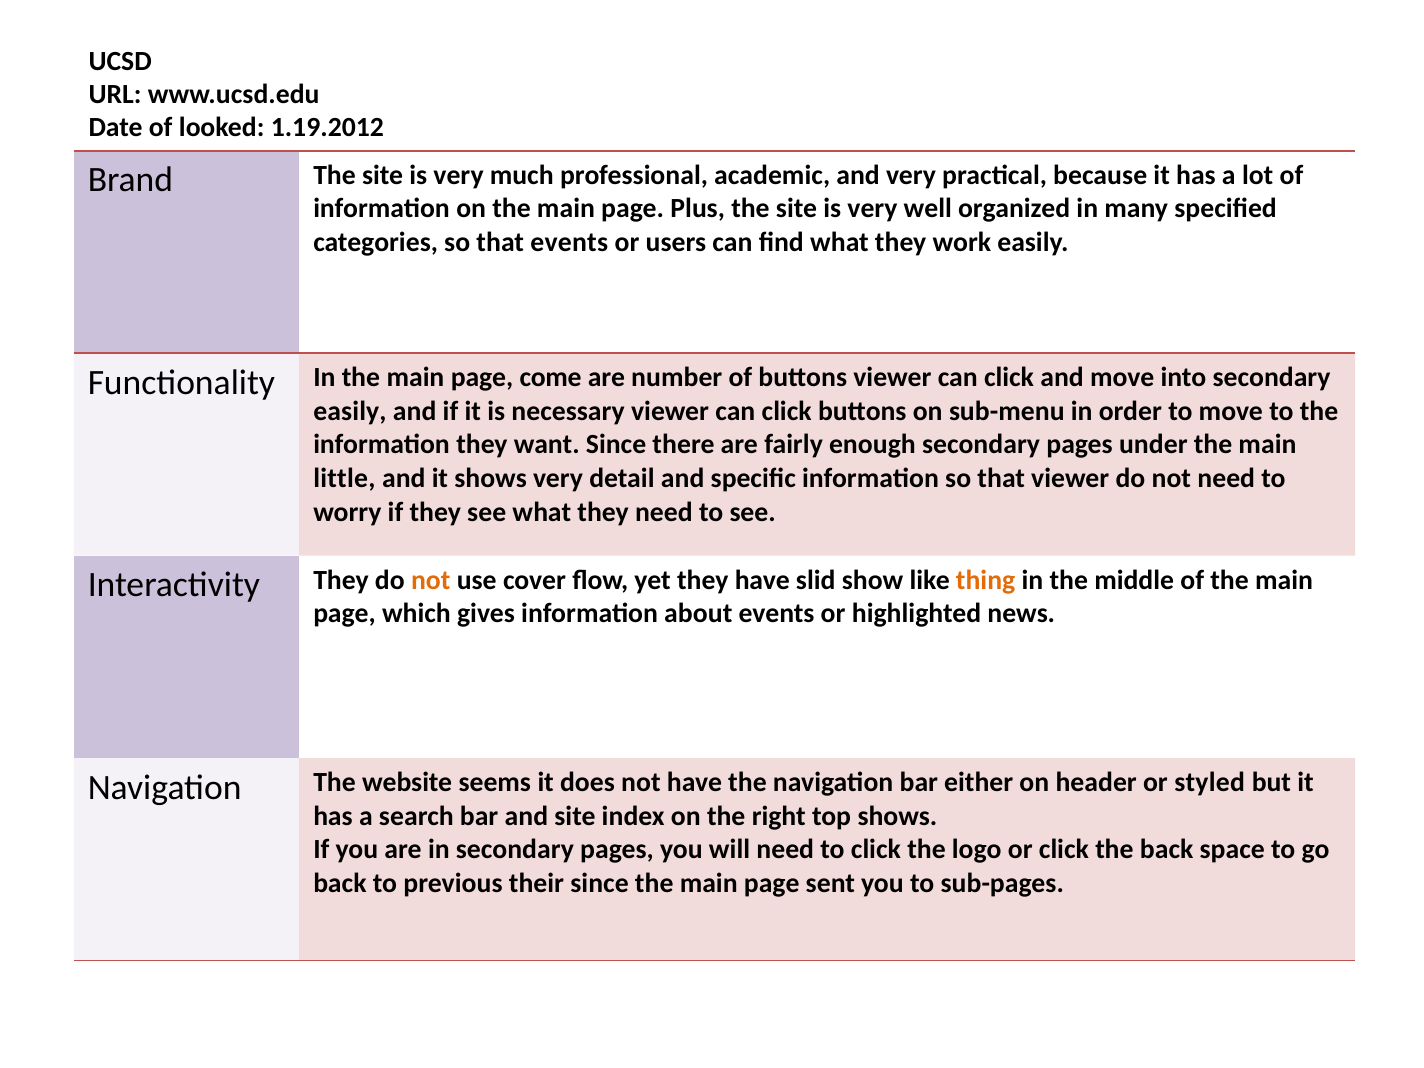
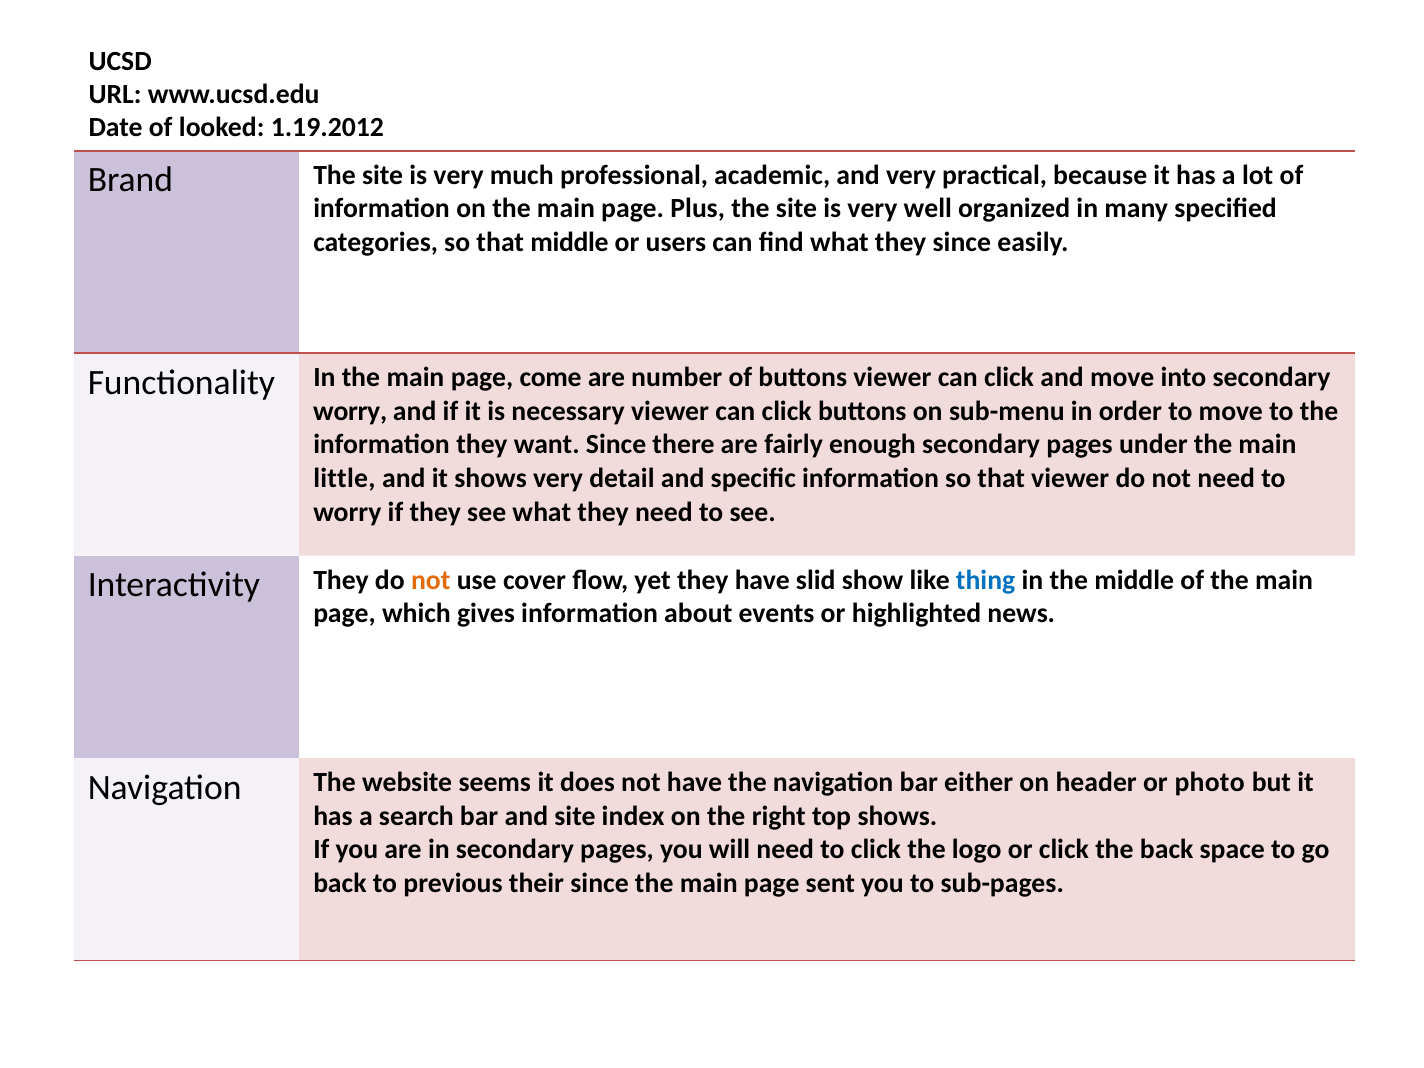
that events: events -> middle (569, 242)
they work: work -> since (962, 242)
easily: easily -> worry (350, 411)
thing colour: orange -> blue (986, 580)
styled: styled -> photo (1210, 782)
